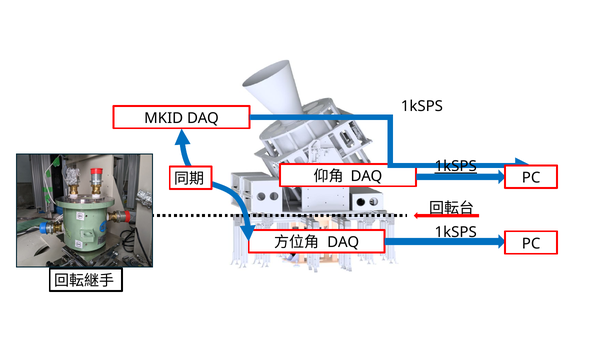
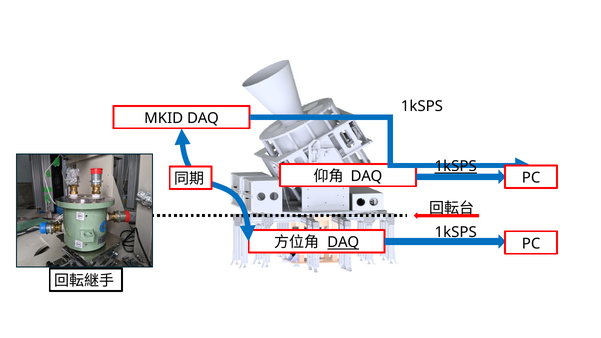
DAQ underline: none -> present (343, 242)
